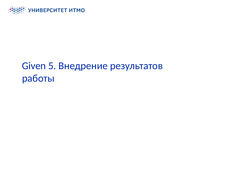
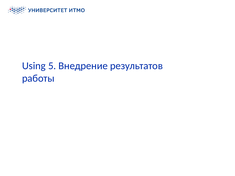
Given: Given -> Using (34, 66)
